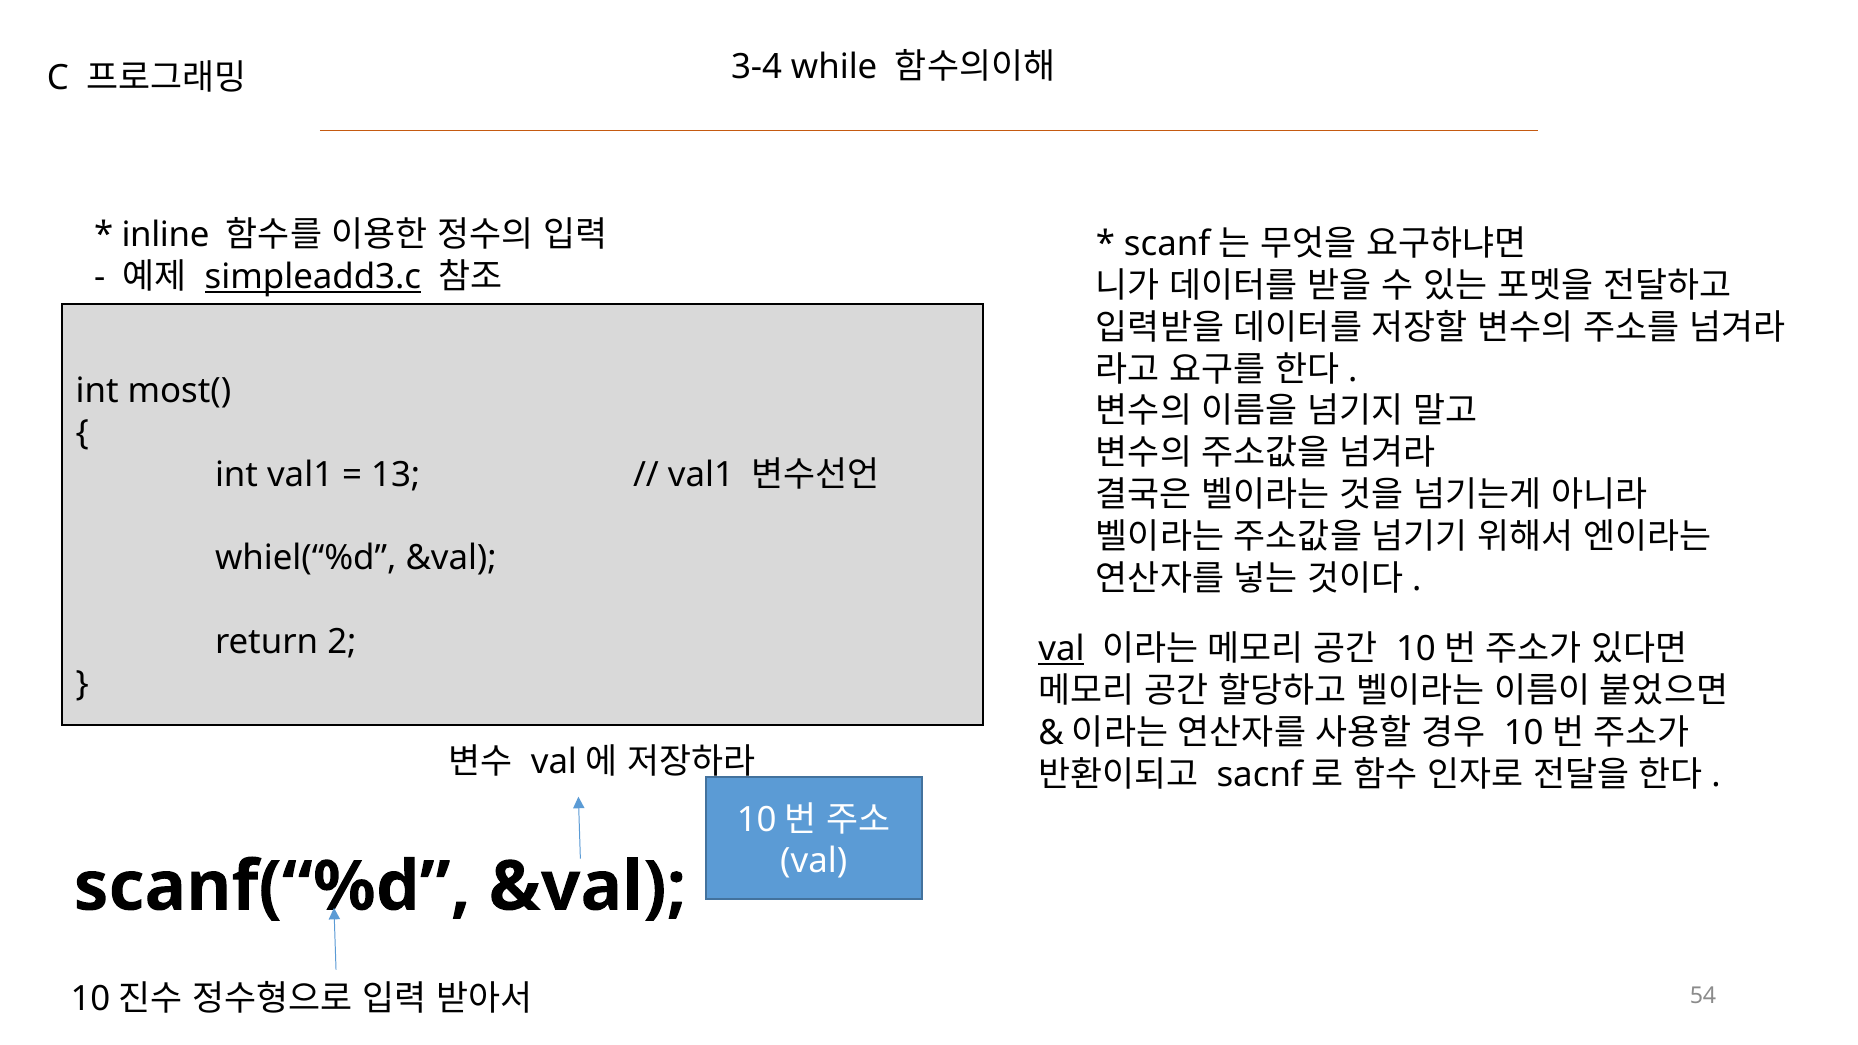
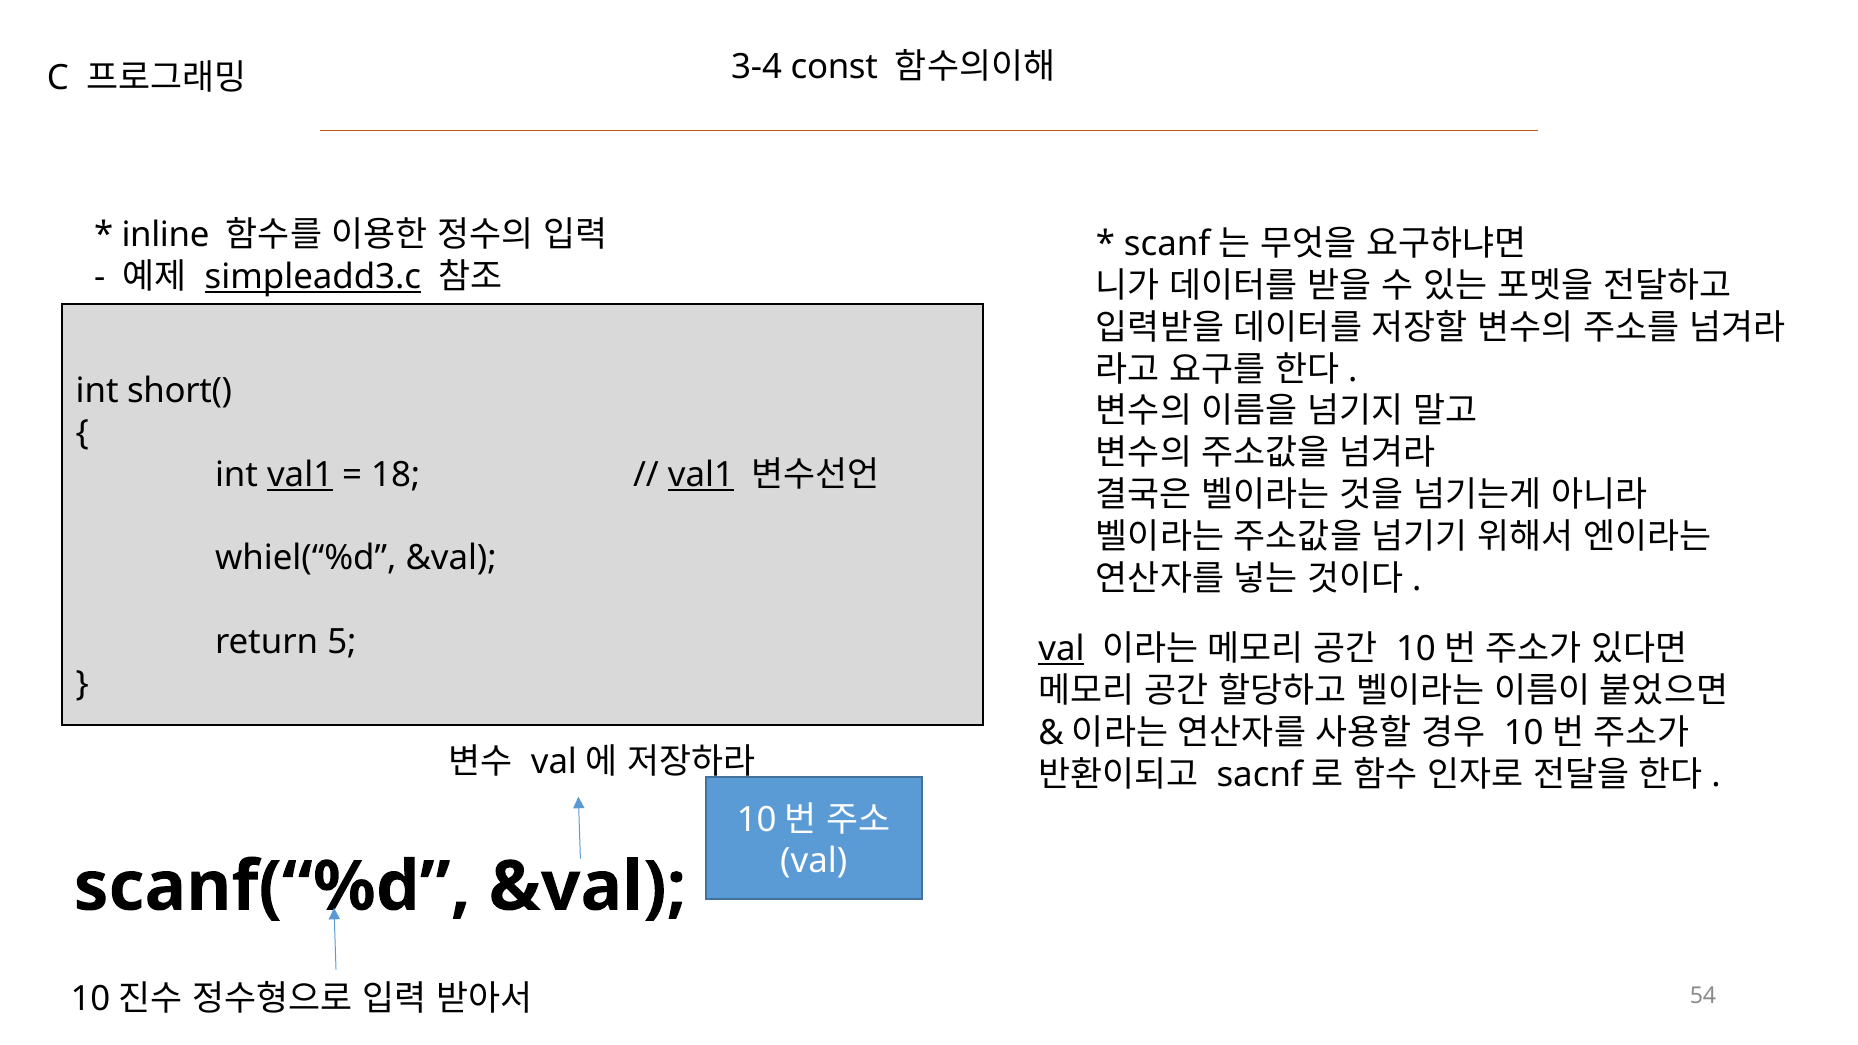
while: while -> const (834, 67)
most(: most( -> short( (180, 391)
val1 underline: none -> present (300, 475)
13: 13 -> 18 (396, 475)
val1 underline: none -> present (701, 475)
2: 2 -> 5 (342, 642)
